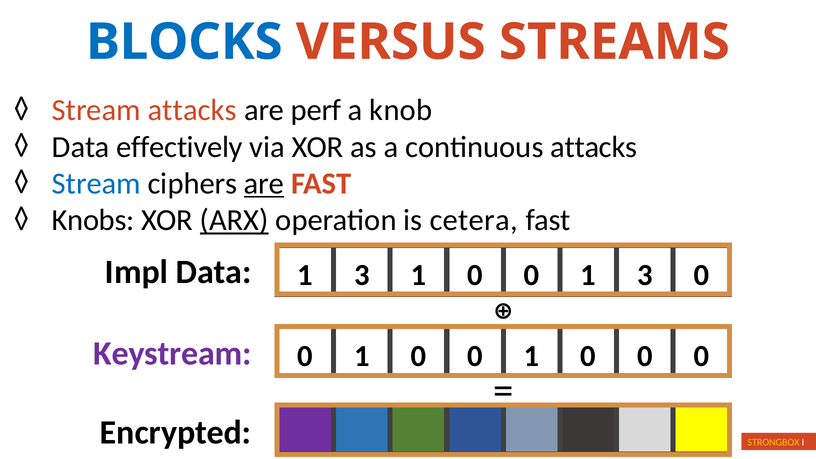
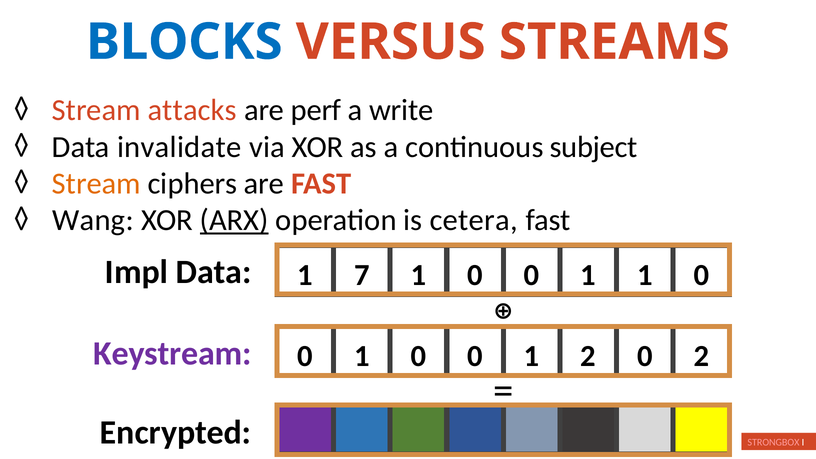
knob: knob -> write (401, 110)
effectively: effectively -> invalidate (179, 147)
continuous attacks: attacks -> subject (594, 147)
Stream colour: blue -> orange (96, 184)
are underline: present -> none (264, 184)
Knobs: Knobs -> Wang (93, 220)
3: 3 -> 7 (362, 275)
0 1 3: 3 -> 1 (645, 275)
0 0 1 0: 0 -> 2 (588, 356)
0: 0 -> 2 (701, 356)
STRONGBOX colour: yellow -> pink (773, 442)
